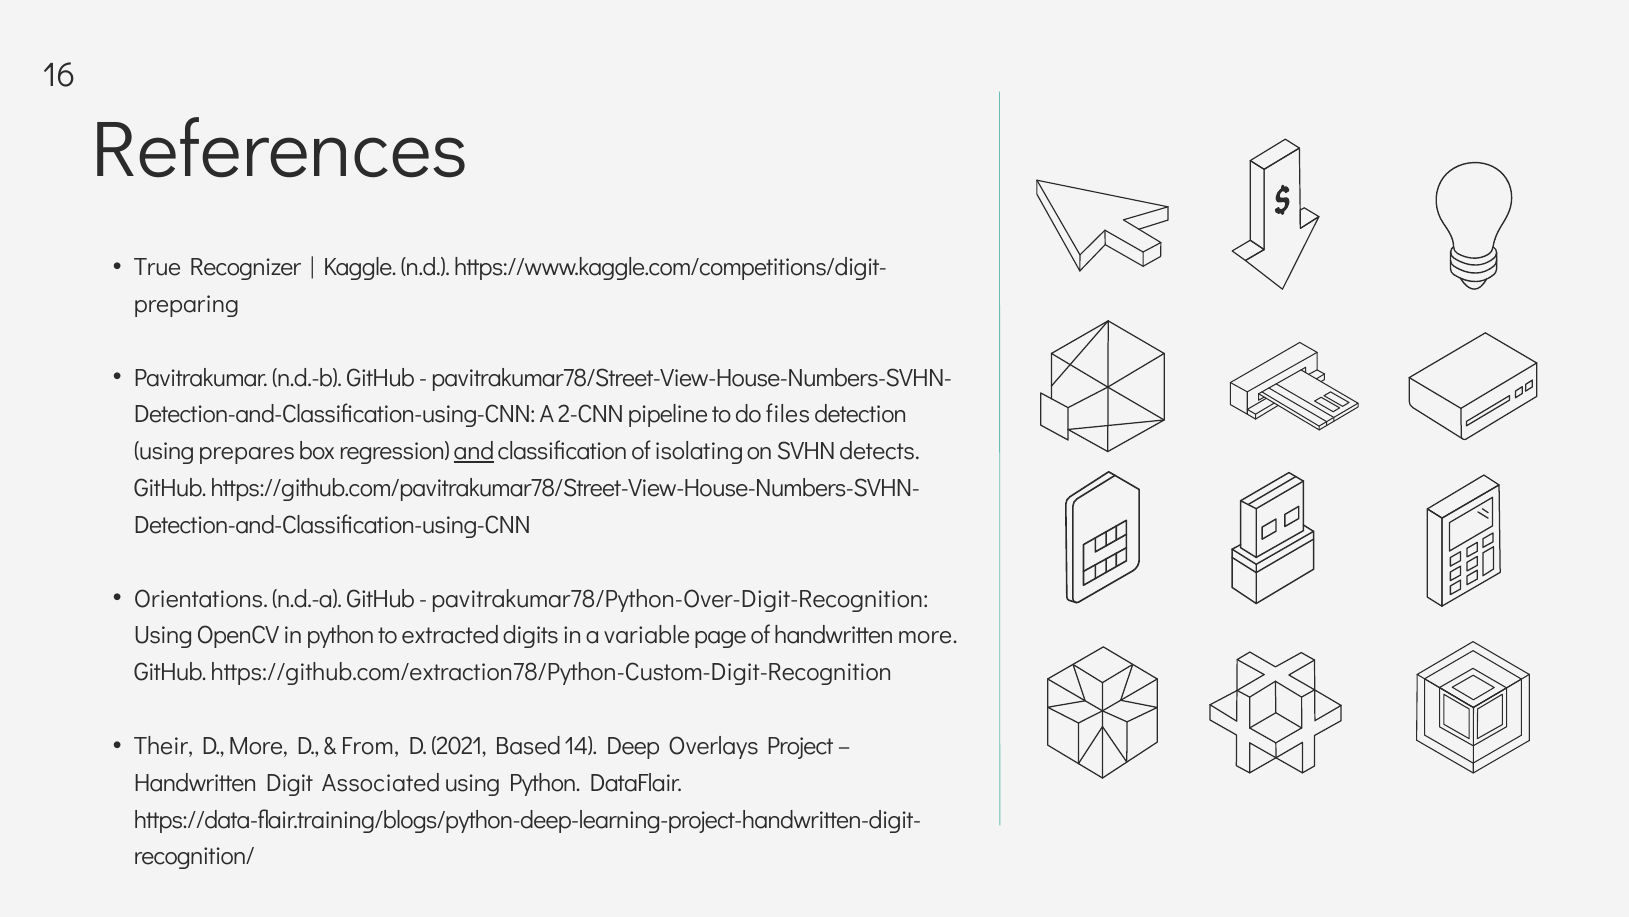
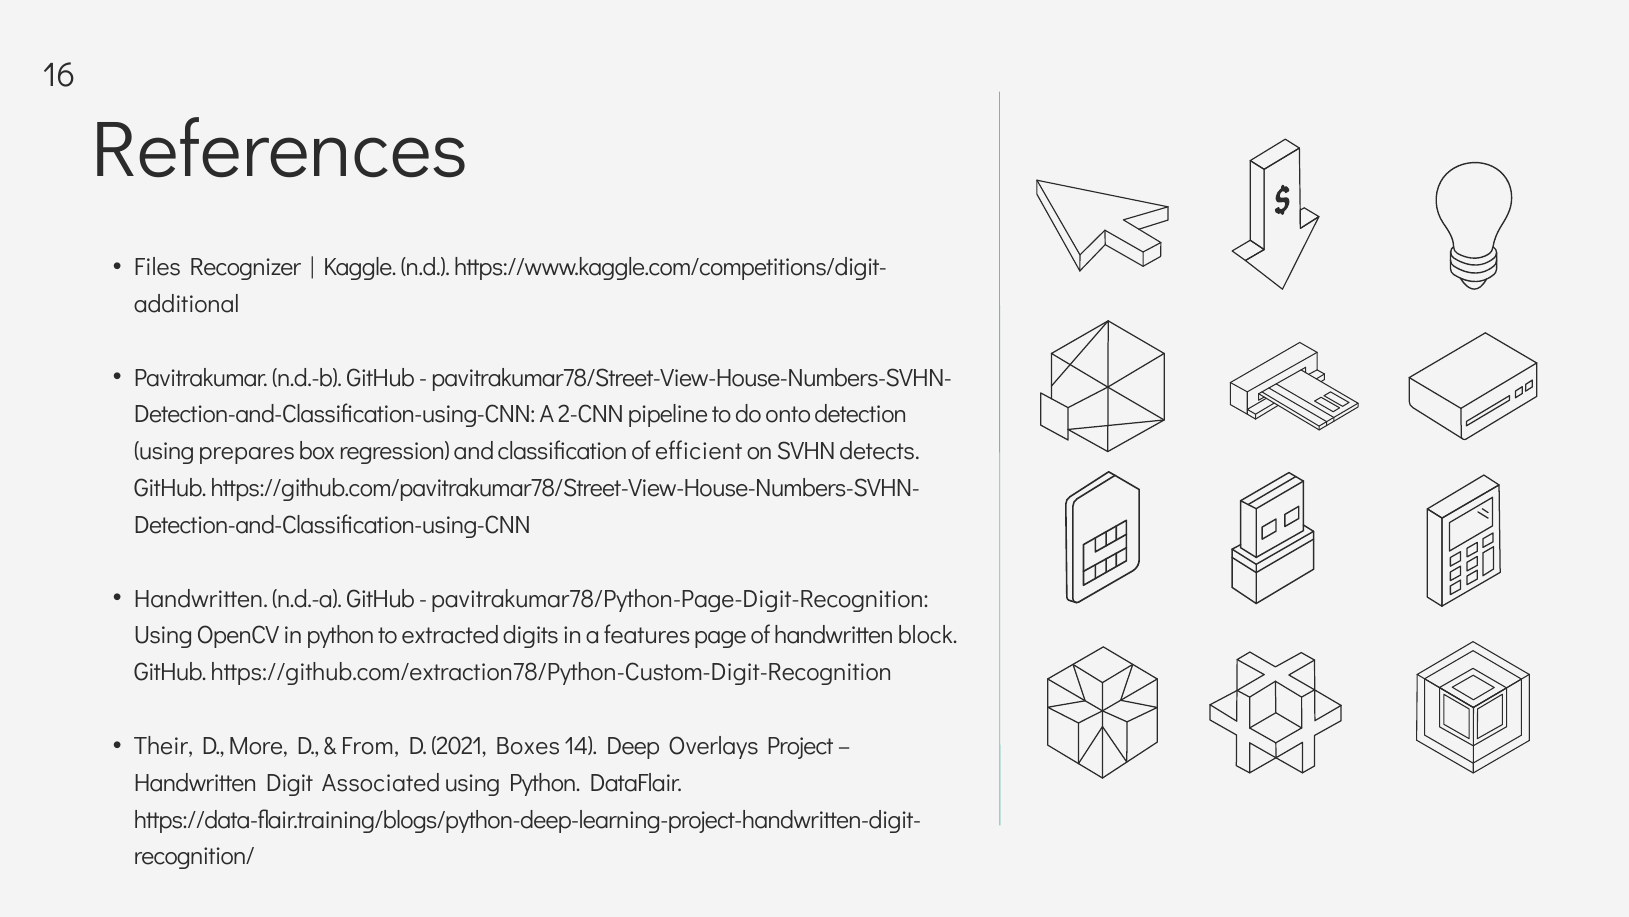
True: True -> Files (157, 267)
preparing: preparing -> additional (187, 304)
files: files -> onto (788, 414)
and underline: present -> none (474, 451)
isolating: isolating -> efficient (699, 451)
Orientations: Orientations -> Handwritten (201, 598)
pavitrakumar78/Python-Over-Digit-Recognition: pavitrakumar78/Python-Over-Digit-Recognition -> pavitrakumar78/Python-Page-Digit-Recognition (680, 598)
variable: variable -> features (647, 635)
handwritten more: more -> block (928, 635)
Based: Based -> Boxes (528, 746)
